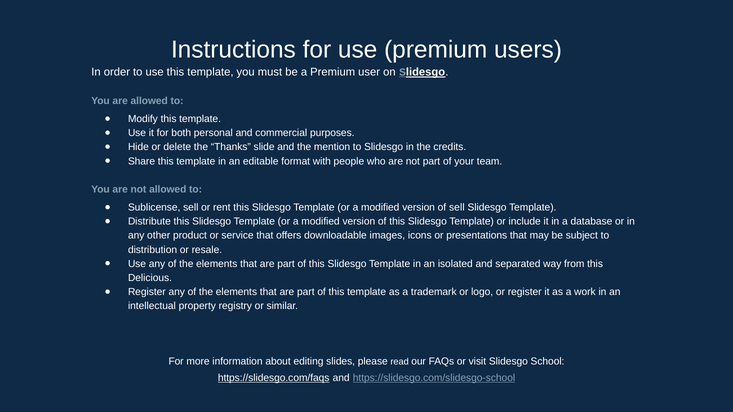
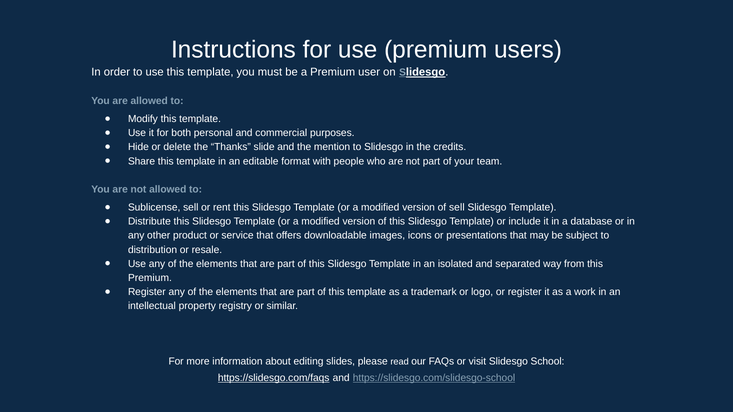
Delicious: Delicious -> Premium (150, 278)
